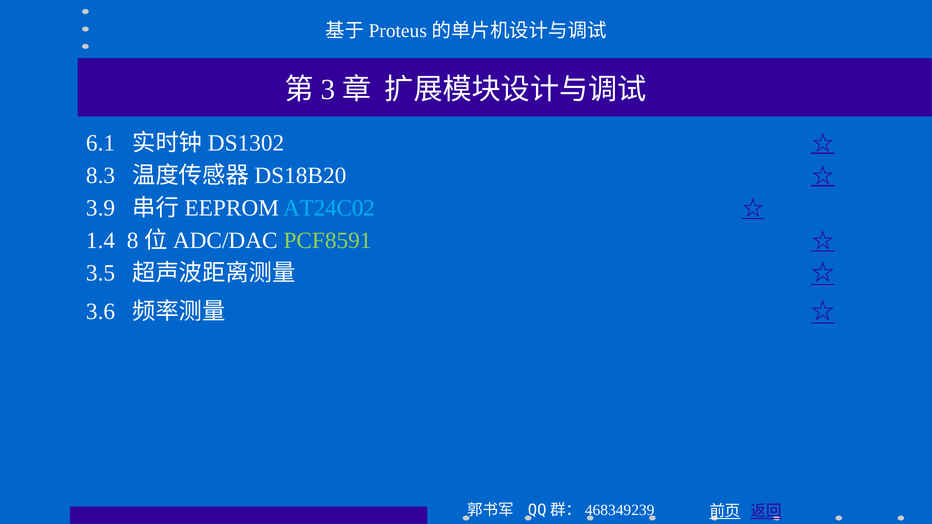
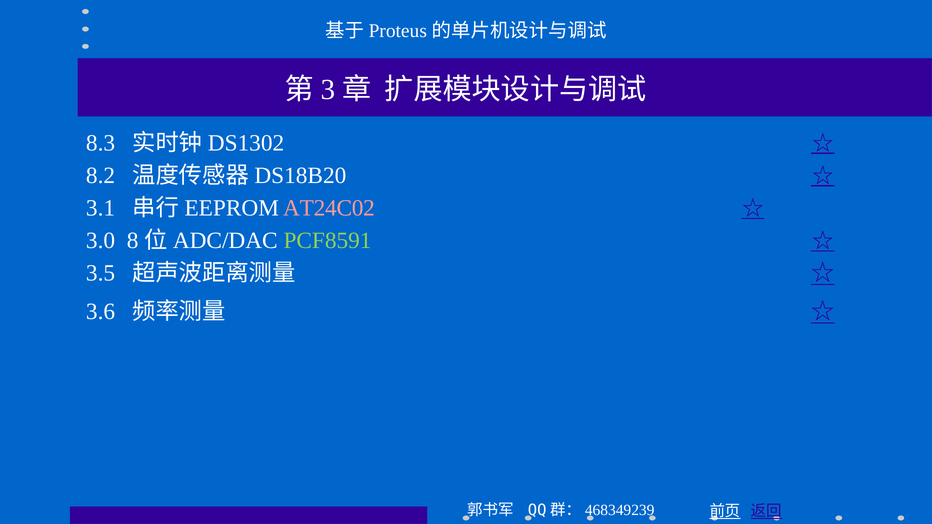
6.1: 6.1 -> 8.3 (101, 143)
8.3: 8.3 -> 8.2 (101, 176)
3.9: 3.9 -> 3.1 (101, 208)
AT24C02 colour: light blue -> pink (329, 208)
1.4: 1.4 -> 3.0 (101, 241)
